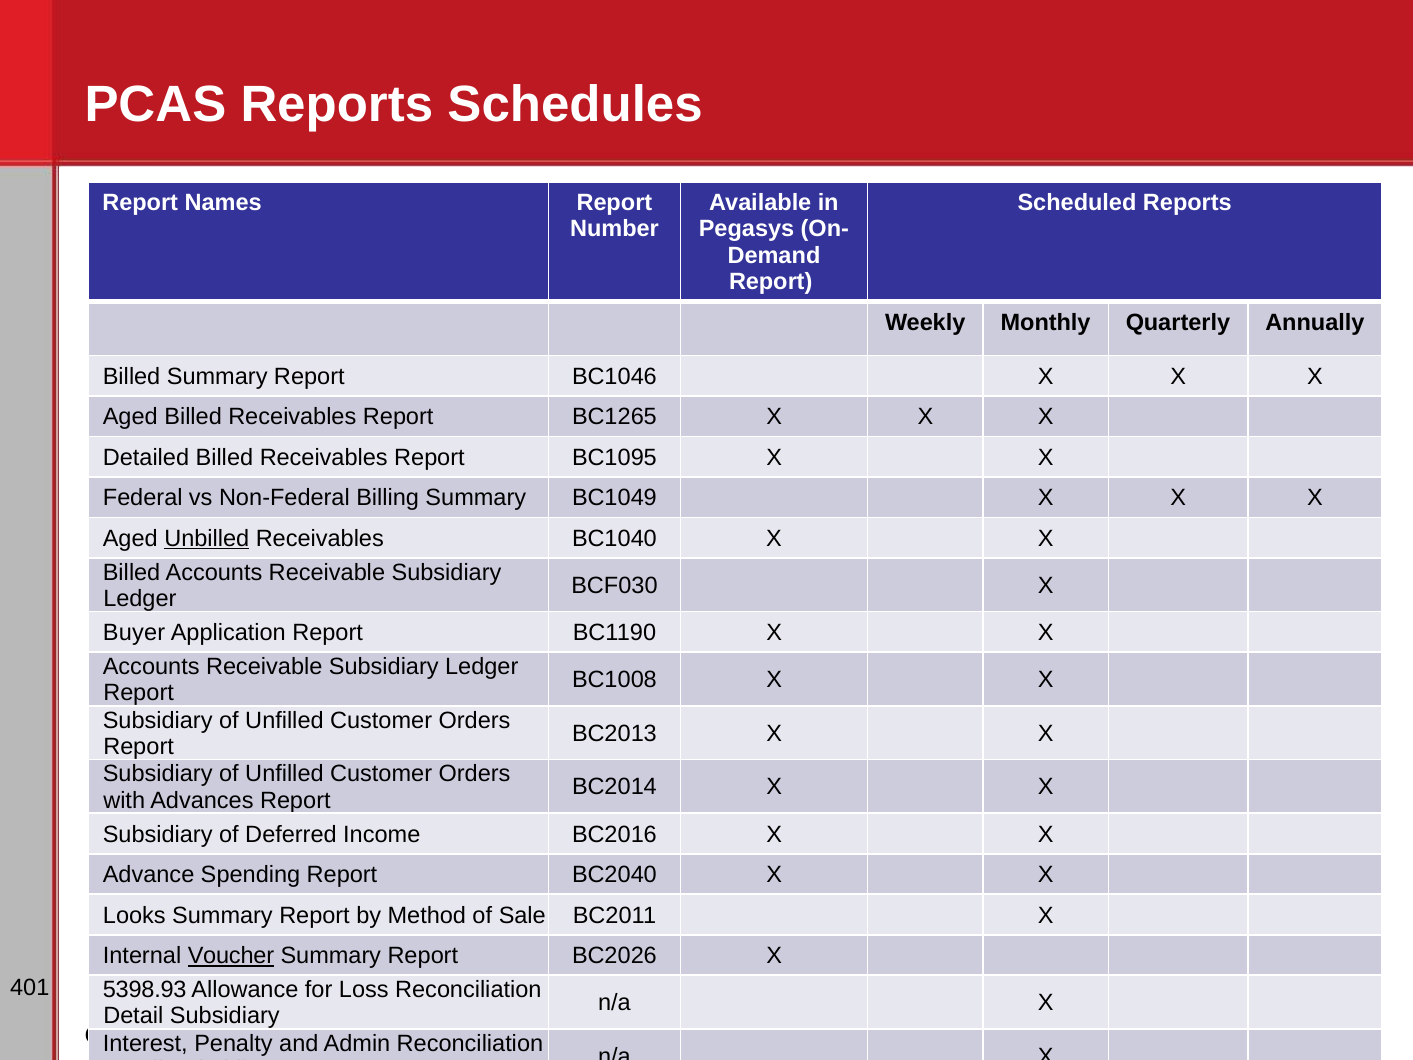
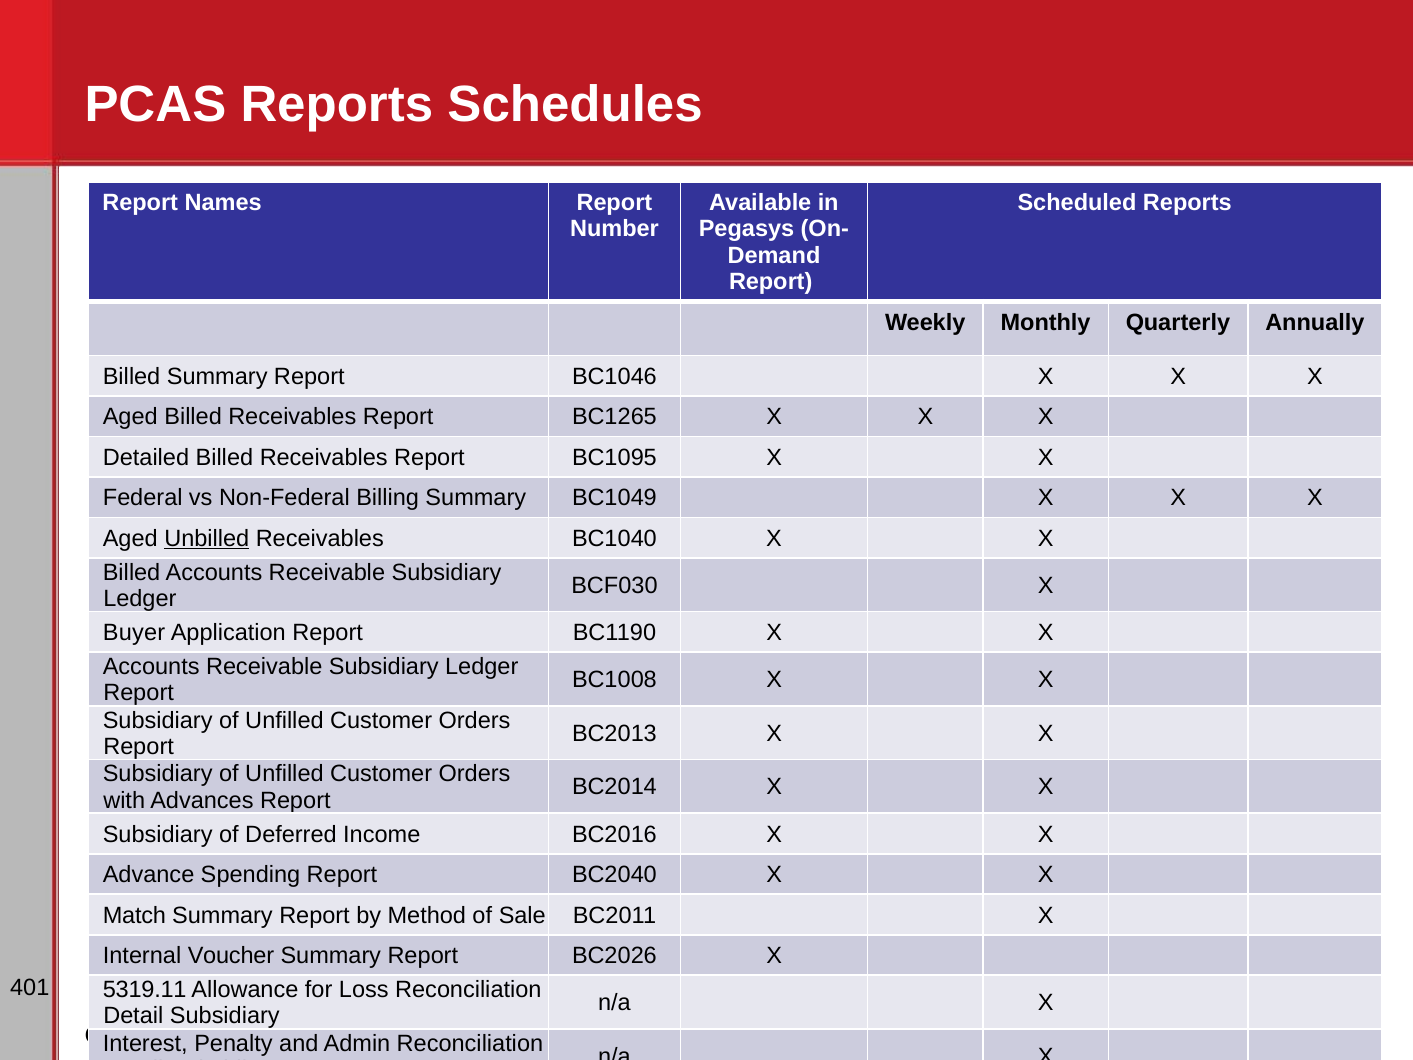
Looks: Looks -> Match (134, 915)
Voucher underline: present -> none (231, 956)
5398.93: 5398.93 -> 5319.11 (145, 990)
